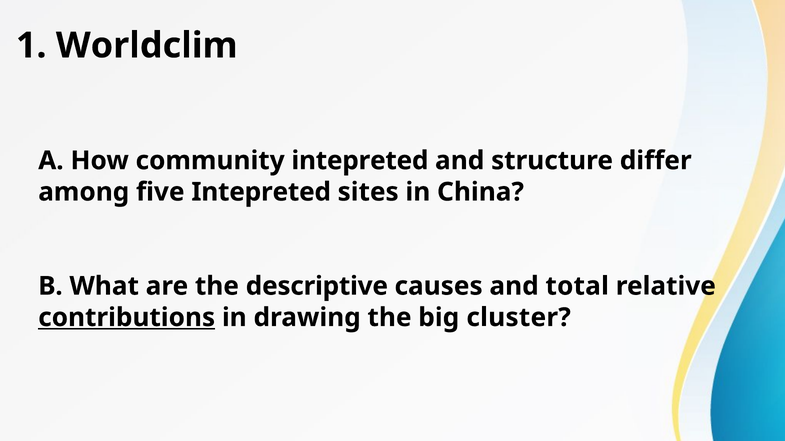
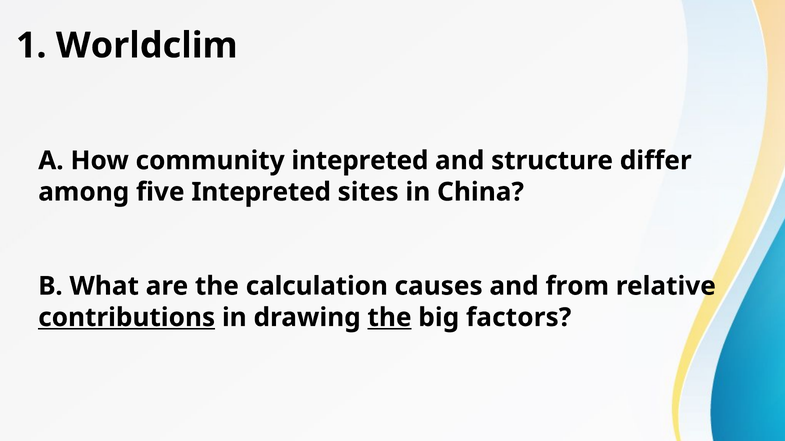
descriptive: descriptive -> calculation (317, 286)
total: total -> from (577, 286)
the underline: none -> present (390, 318)
cluster: cluster -> factors (519, 318)
